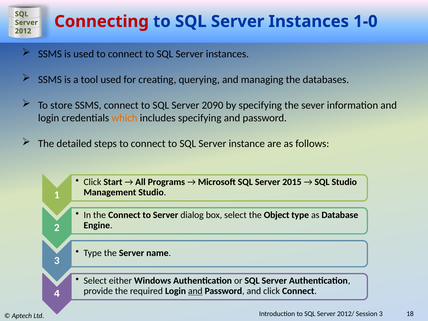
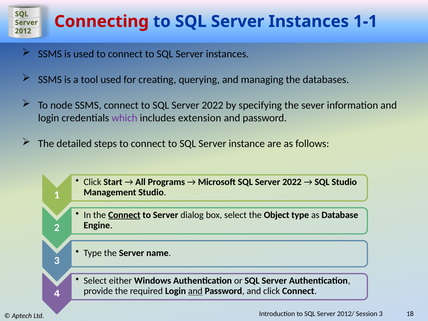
1-0: 1-0 -> 1-1 (365, 21)
store: store -> node (61, 105)
to SQL Server 2090: 2090 -> 2022 (213, 105)
which colour: orange -> purple (124, 118)
includes specifying: specifying -> extension (200, 118)
2015: 2015 -> 2022 (292, 182)
Connect underline: none -> present (124, 215)
